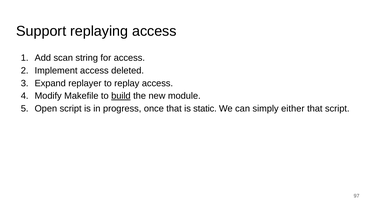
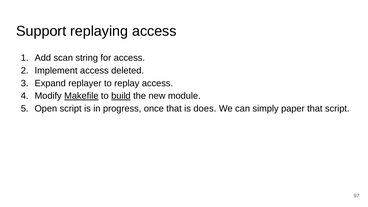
Makefile underline: none -> present (81, 96)
static: static -> does (205, 109)
either: either -> paper (293, 109)
